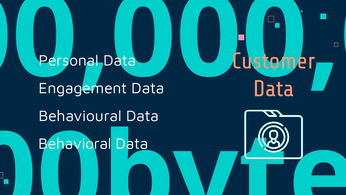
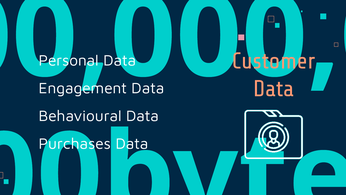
Behavioral: Behavioral -> Purchases (75, 144)
